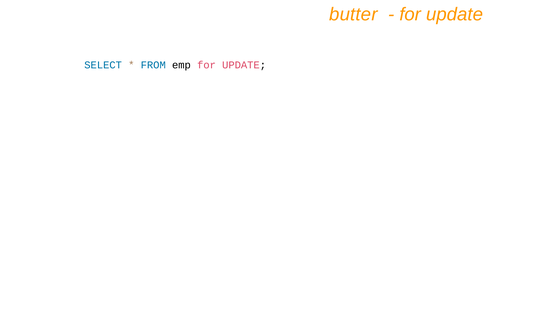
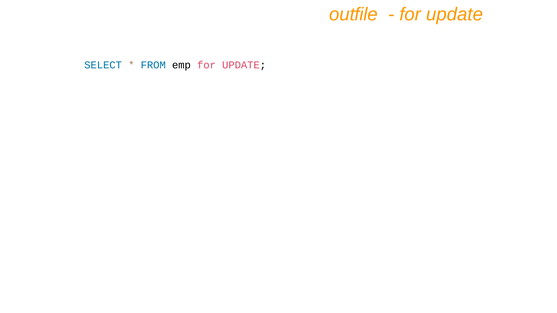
butter: butter -> outfile (354, 14)
